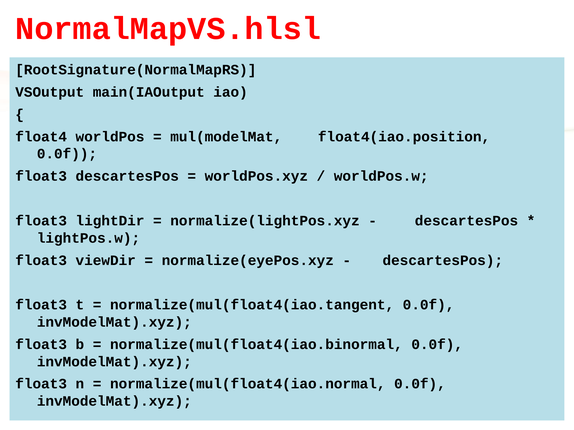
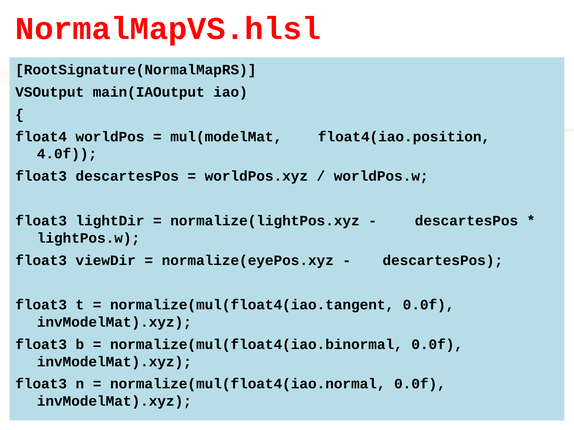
0.0f: 0.0f -> 4.0f (67, 154)
